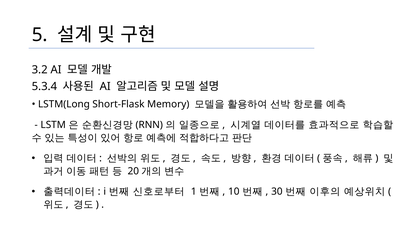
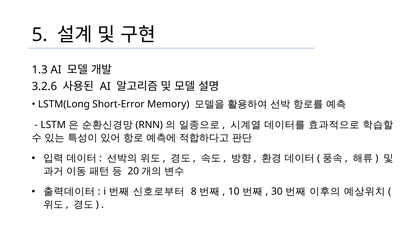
3.2: 3.2 -> 1.3 (40, 70)
5.3.4: 5.3.4 -> 3.2.6 (44, 86)
Short-Flask: Short-Flask -> Short-Error (118, 104)
1: 1 -> 8 (194, 192)
